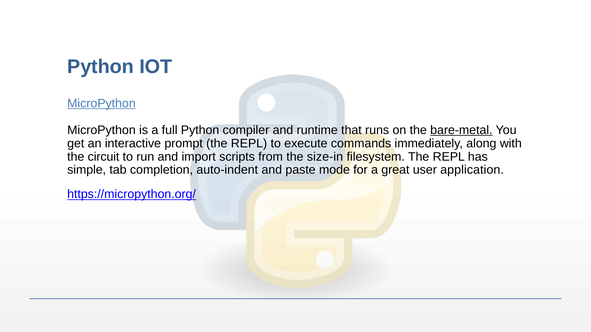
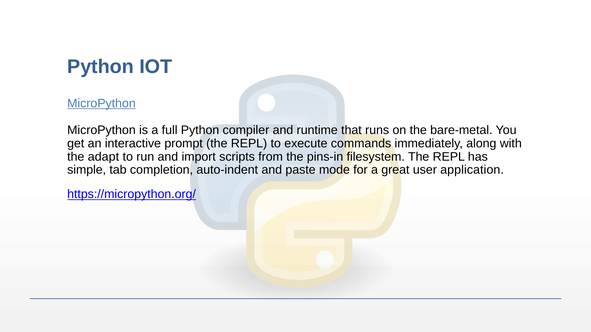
bare-metal underline: present -> none (461, 130)
circuit: circuit -> adapt (103, 157)
size-in: size-in -> pins-in (325, 157)
